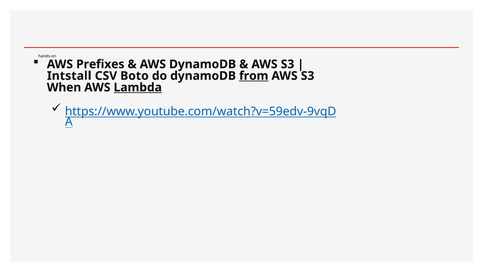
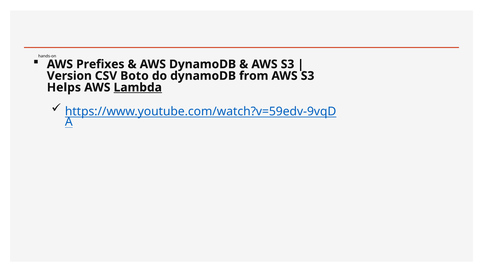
Intstall: Intstall -> Version (69, 76)
from underline: present -> none (254, 76)
When: When -> Helps (64, 87)
